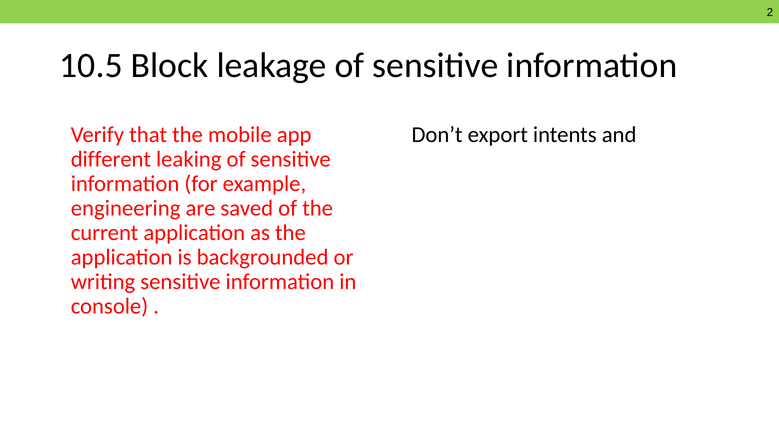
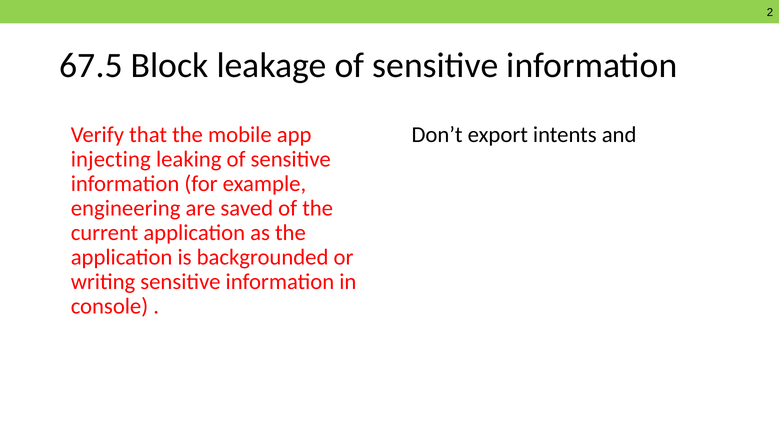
10.5: 10.5 -> 67.5 (91, 65)
different: different -> injecting (111, 159)
